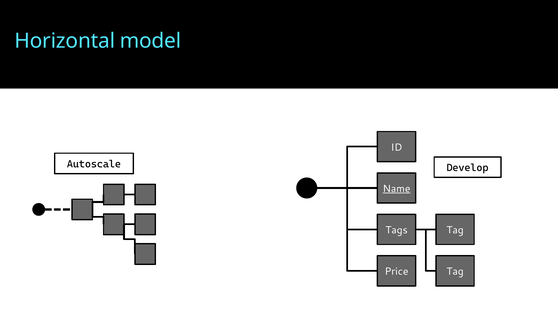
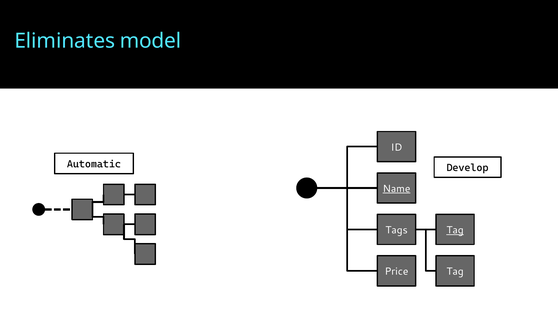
Horizontal: Horizontal -> Eliminates (65, 41)
Autoscale: Autoscale -> Automatic (94, 164)
Tag underline: none -> present (455, 230)
